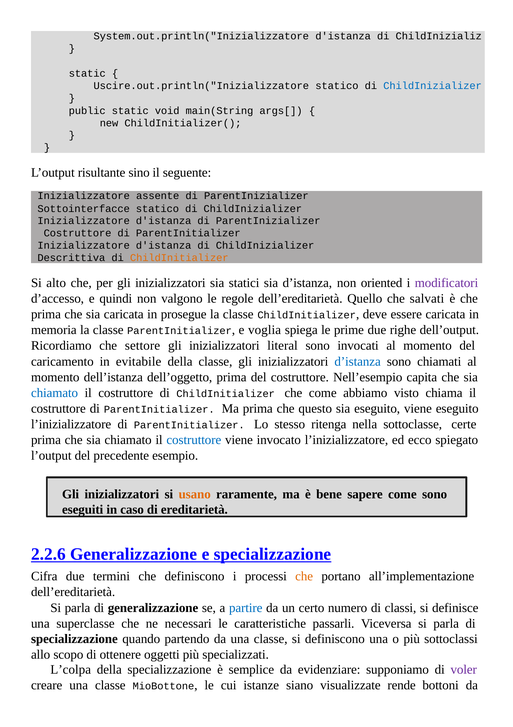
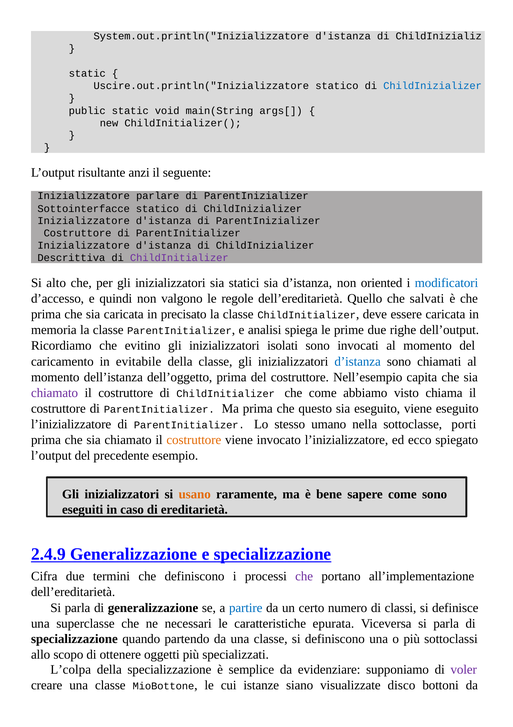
sino: sino -> anzi (139, 172)
assente: assente -> parlare (158, 196)
ChildInitializer colour: orange -> purple (179, 257)
modificatori colour: purple -> blue (446, 283)
prosegue: prosegue -> precisato (184, 314)
voglia: voglia -> analisi (265, 330)
settore: settore -> evitino (143, 345)
literal: literal -> isolati (283, 345)
chiamato colour: blue -> purple (55, 392)
ritenga: ritenga -> umano (329, 424)
certe: certe -> porti (464, 424)
costruttore colour: blue -> orange (194, 439)
2.2.6: 2.2.6 -> 2.4.9 (48, 553)
che colour: orange -> purple (304, 576)
passarli: passarli -> epurata (333, 623)
rende: rende -> disco (401, 684)
